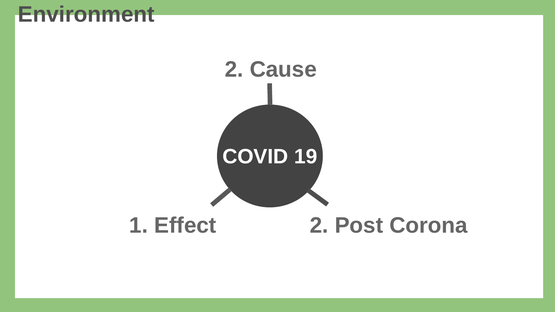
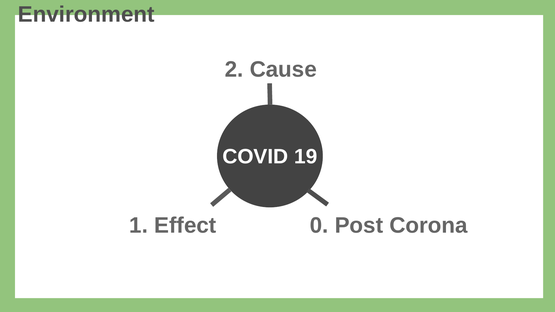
Effect 2: 2 -> 0 (319, 226)
